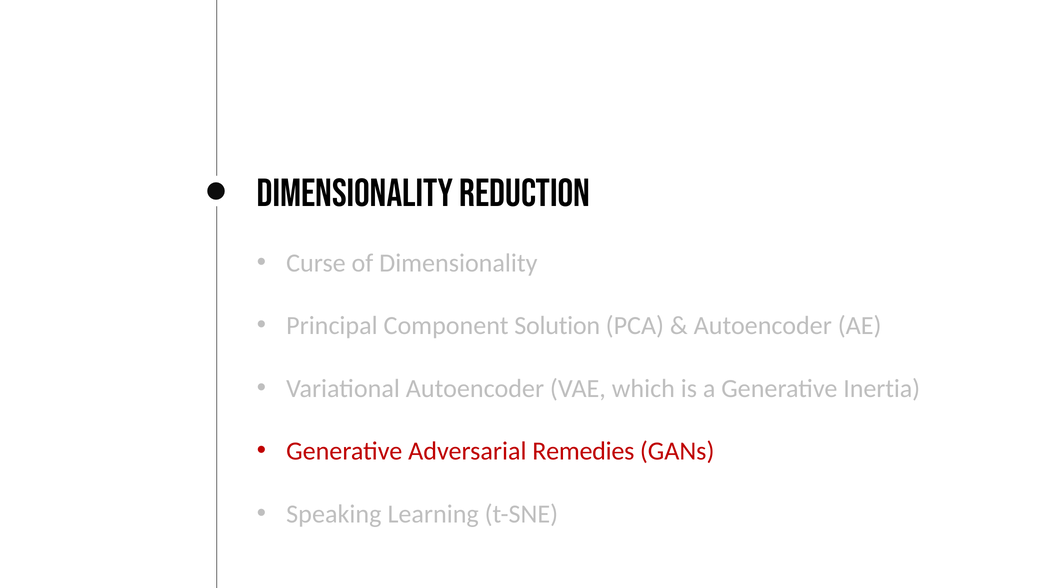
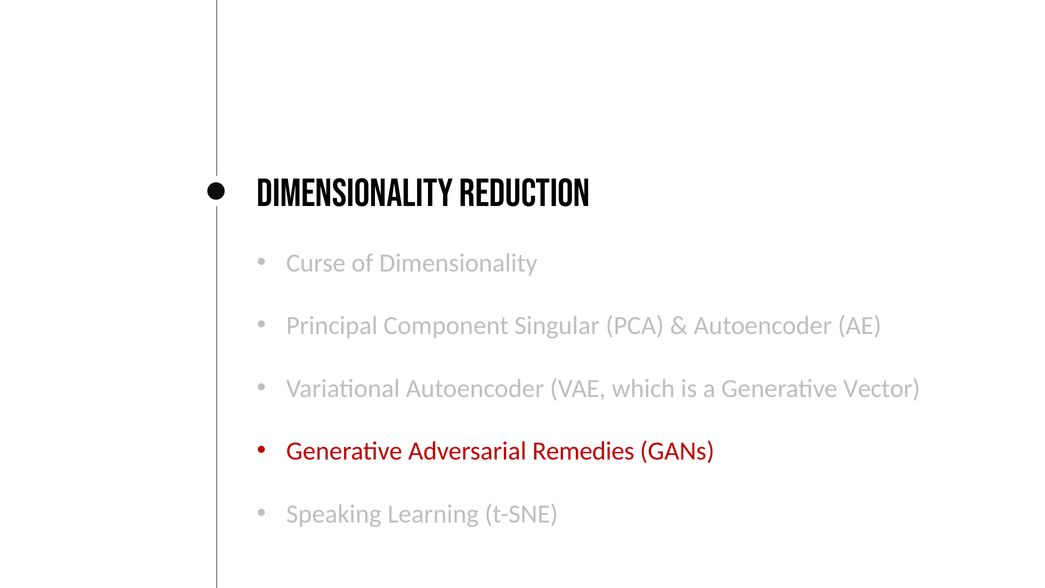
Solution: Solution -> Singular (557, 326)
Inertia: Inertia -> Vector (882, 388)
